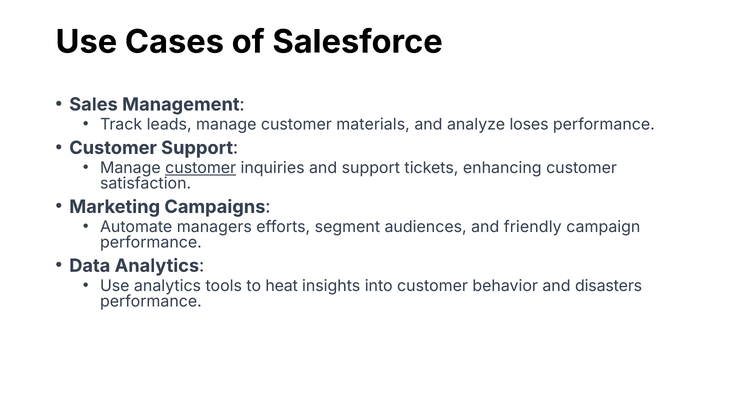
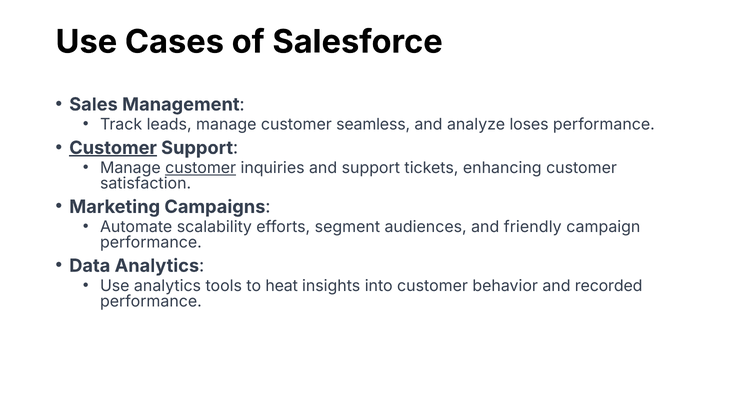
materials: materials -> seamless (373, 125)
Customer underline: none -> present (113, 148)
managers: managers -> scalability (214, 227)
disasters: disasters -> recorded (609, 286)
